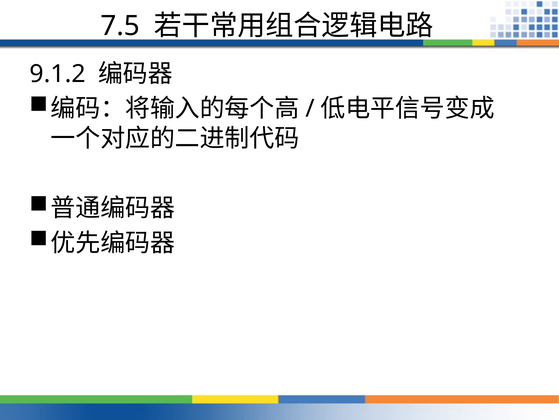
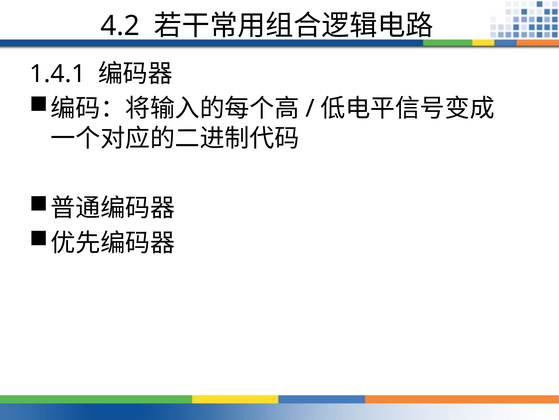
7.5: 7.5 -> 4.2 (120, 26)
9.1.2: 9.1.2 -> 1.4.1 (58, 74)
